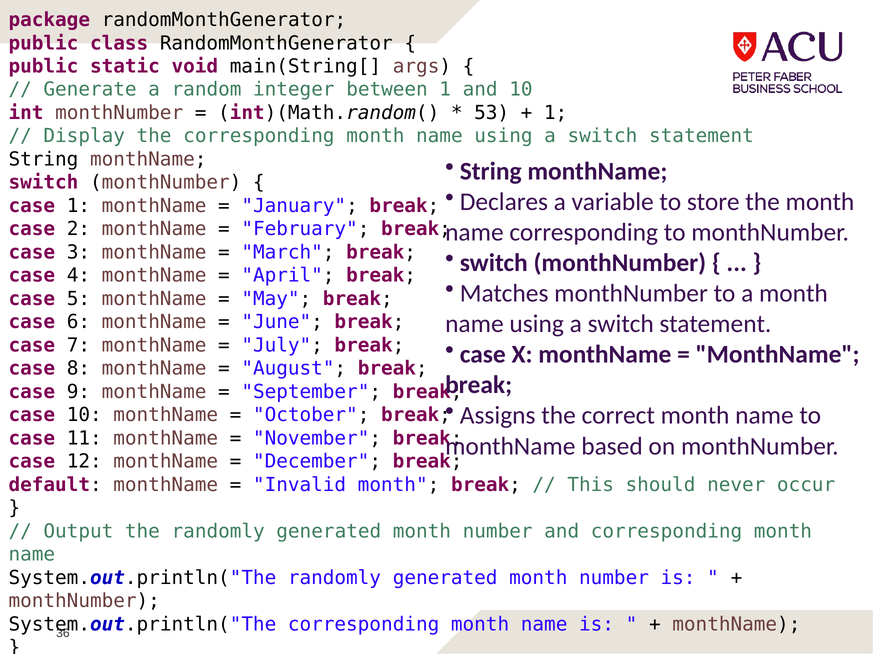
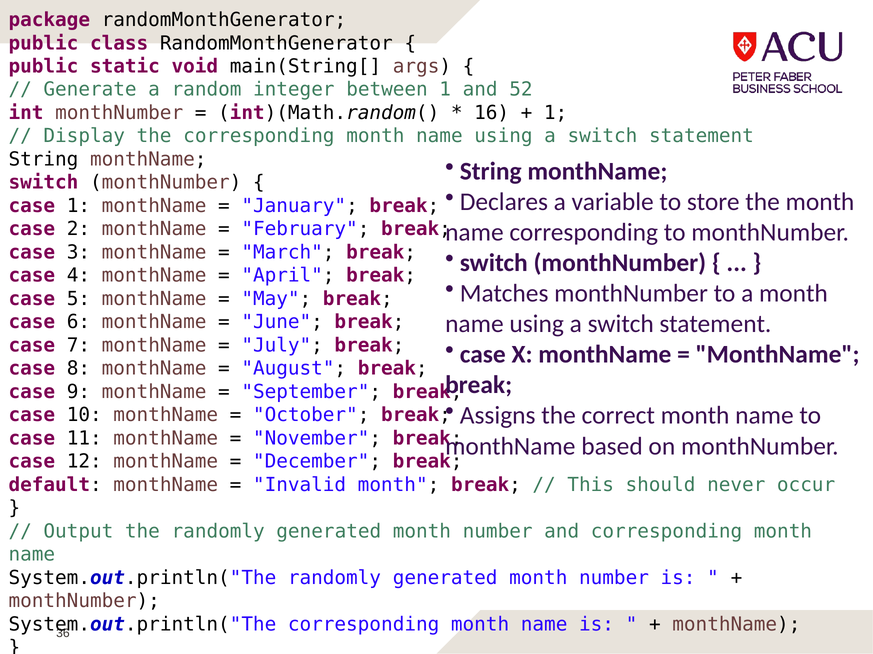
and 10: 10 -> 52 (521, 90)
53: 53 -> 16 (492, 113)
